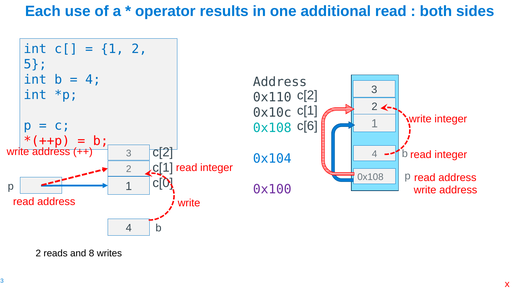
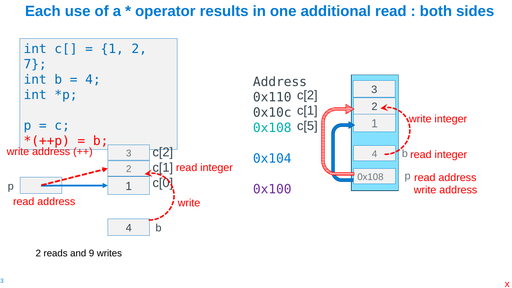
5: 5 -> 7 (35, 64)
c[6: c[6 -> c[5 (307, 126)
8: 8 -> 9 (92, 253)
